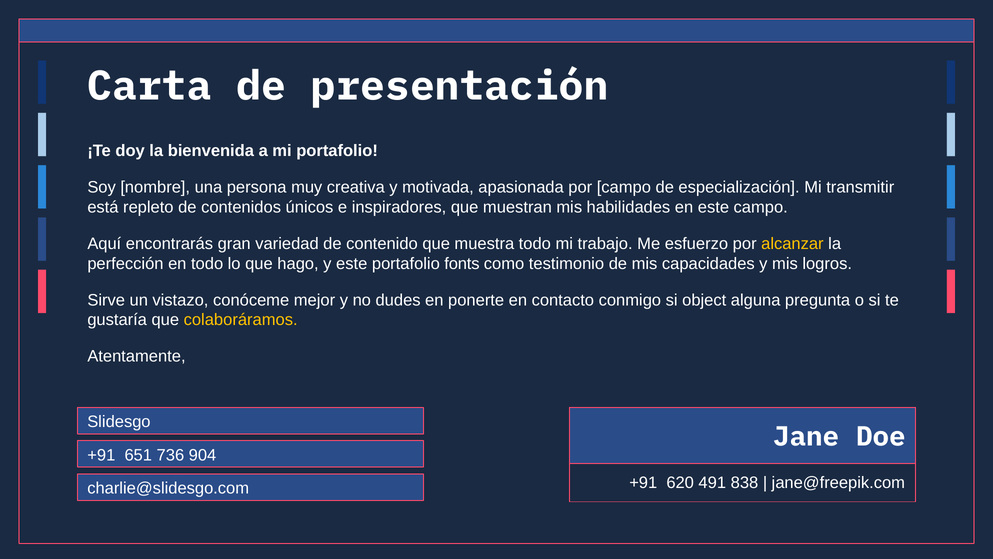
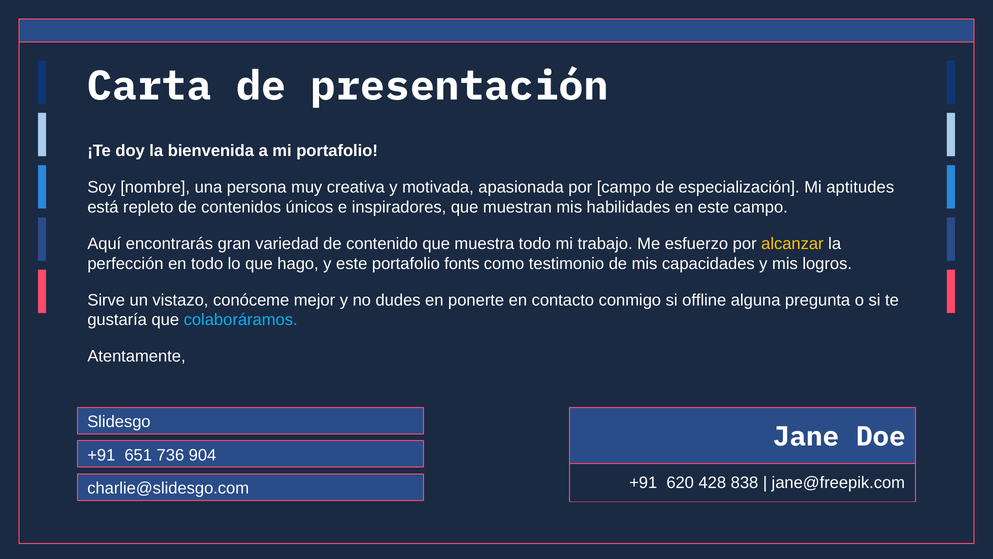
transmitir: transmitir -> aptitudes (860, 187)
object: object -> offline (704, 300)
colaboráramos colour: yellow -> light blue (241, 320)
491: 491 -> 428 (712, 483)
